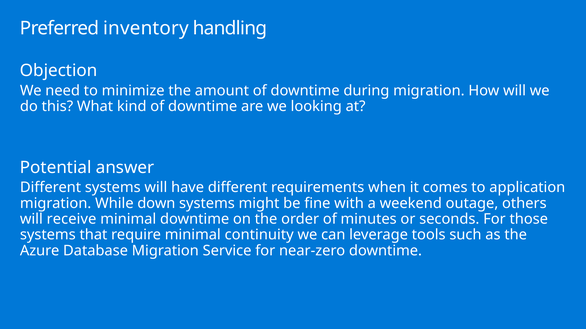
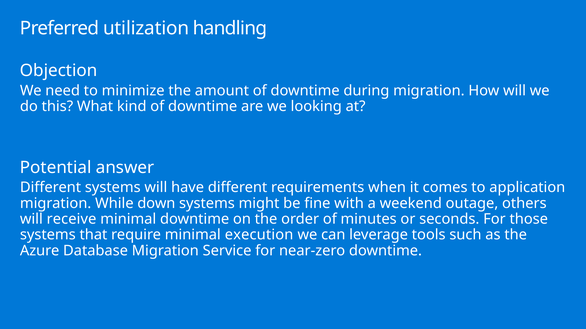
inventory: inventory -> utilization (146, 28)
continuity: continuity -> execution (259, 235)
